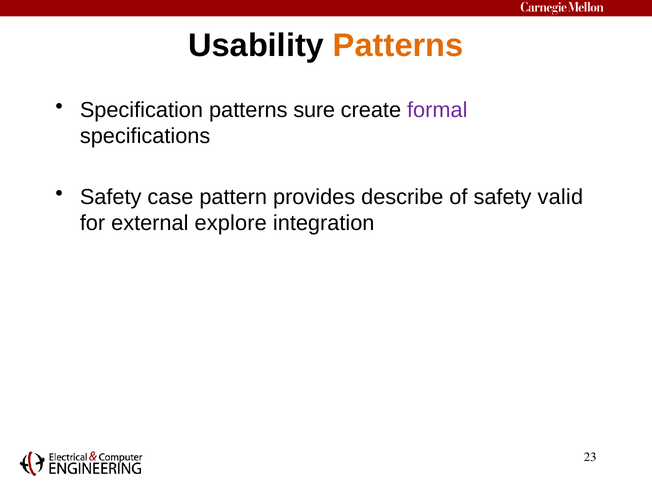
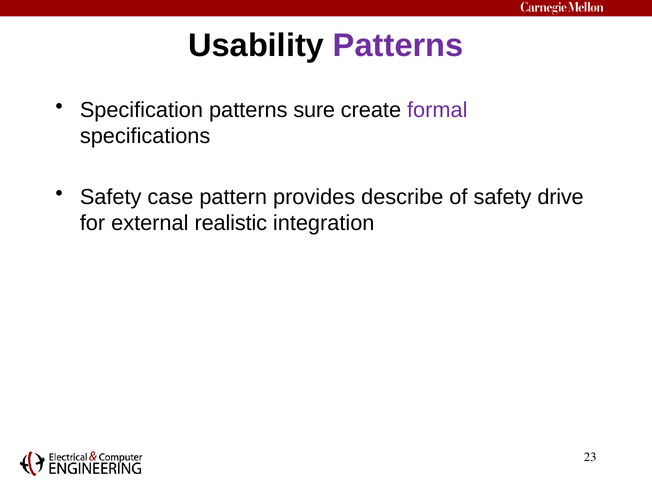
Patterns colour: orange -> purple (398, 46)
valid: valid -> drive (561, 197)
explore: explore -> realistic (231, 223)
